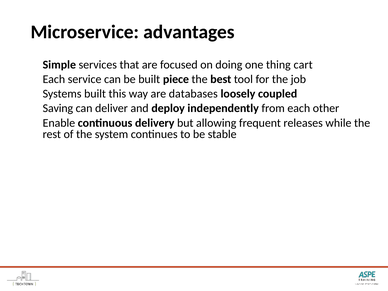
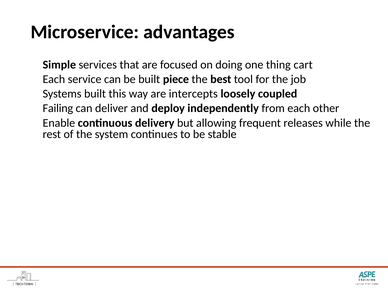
databases: databases -> intercepts (193, 94)
Saving: Saving -> Failing (58, 108)
